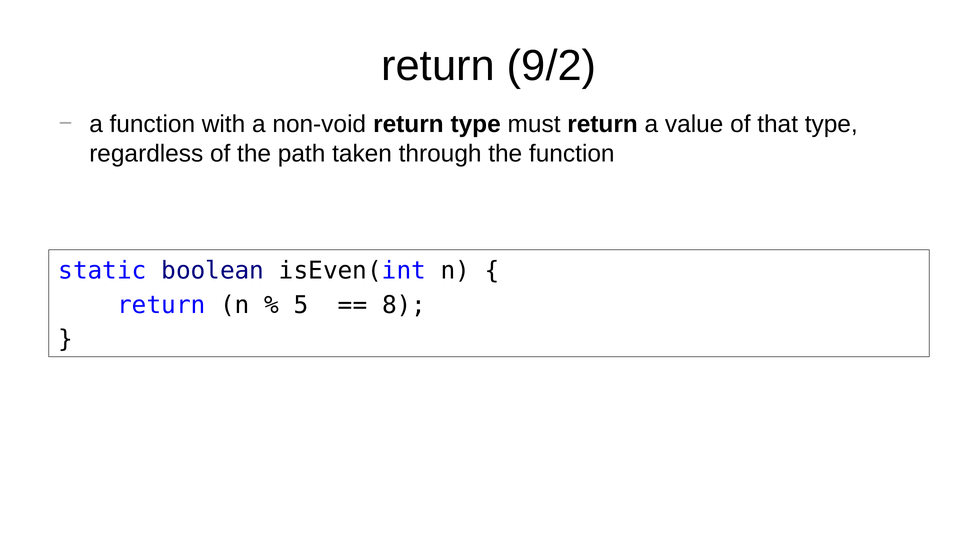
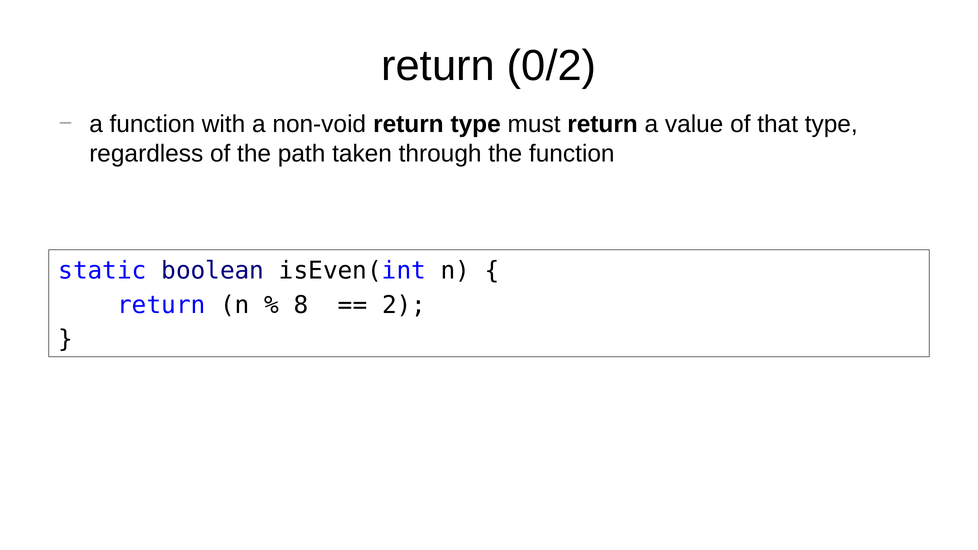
9/2: 9/2 -> 0/2 (552, 66)
5: 5 -> 8 (301, 305)
8: 8 -> 2 (404, 305)
